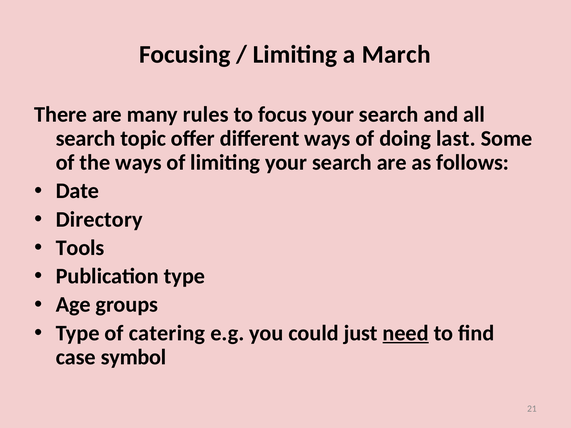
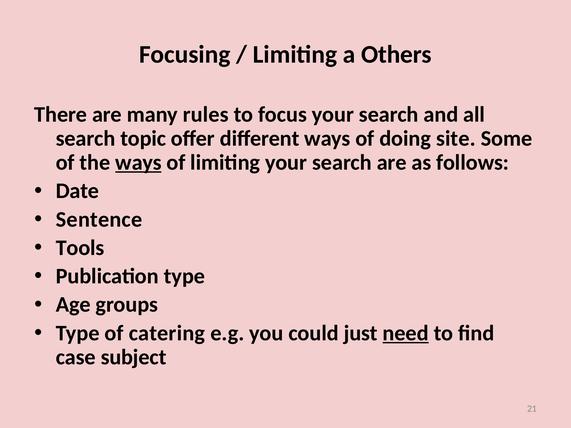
March: March -> Others (396, 55)
last: last -> site (456, 139)
ways underline: none -> present (138, 163)
Directory: Directory -> Sentence (99, 219)
symbol: symbol -> subject (134, 357)
